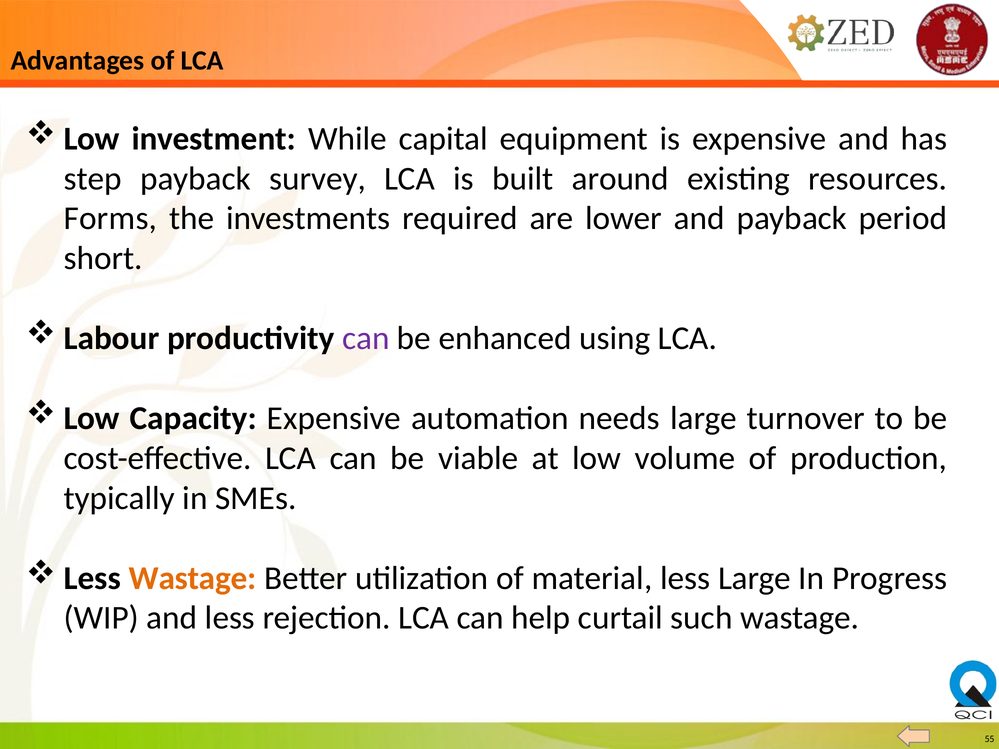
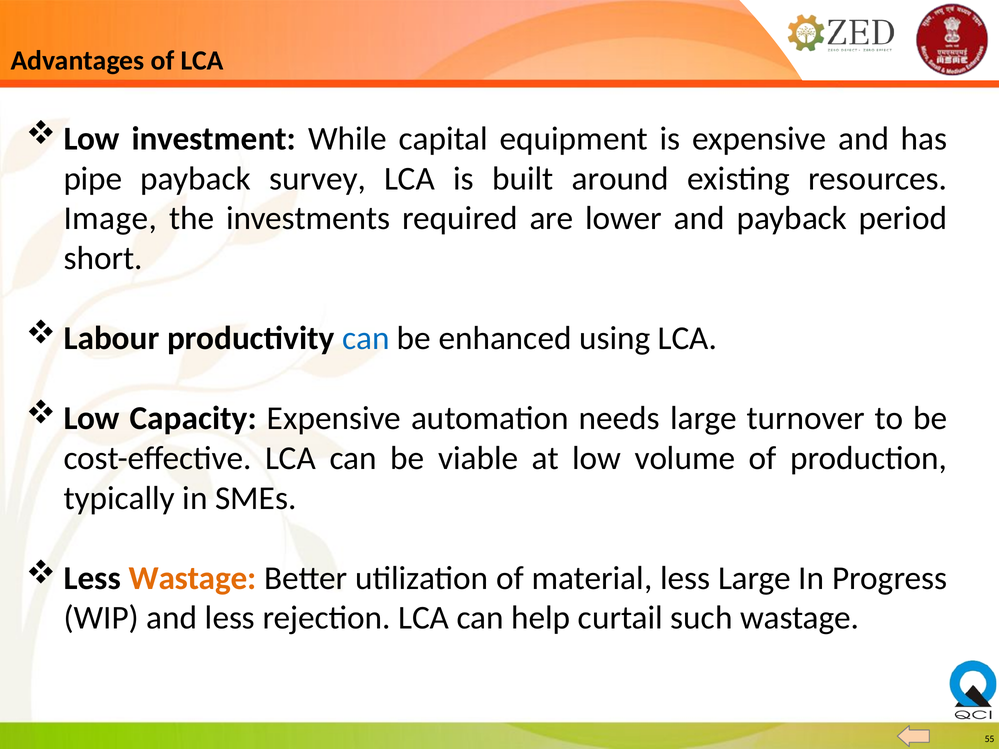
step: step -> pipe (93, 179)
Forms: Forms -> Image (110, 219)
can colour: purple -> blue (366, 338)
